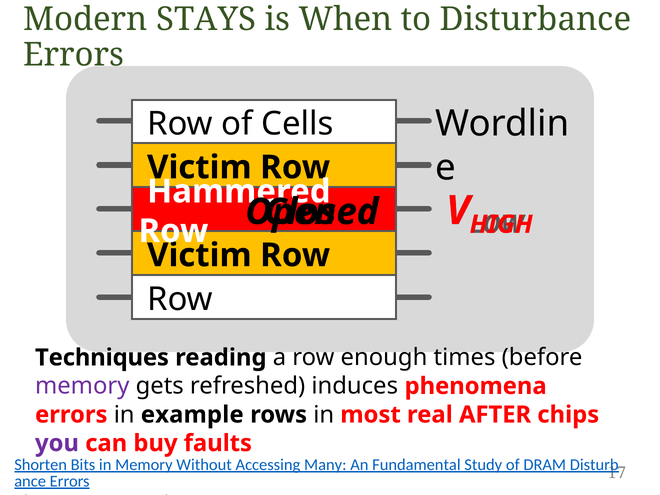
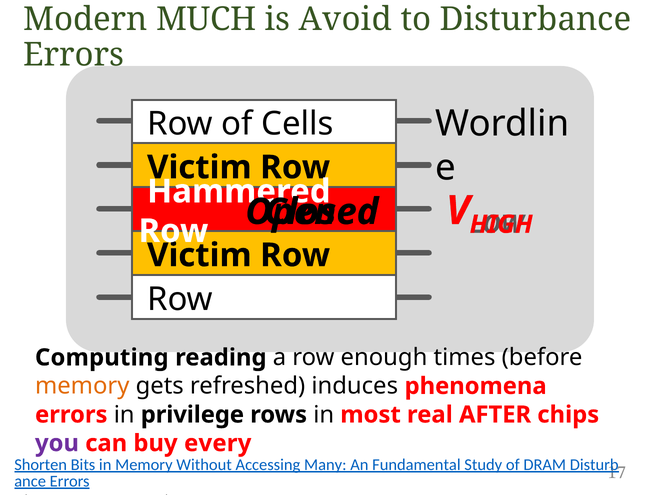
STAYS: STAYS -> MUCH (206, 19)
When: When -> Avoid (345, 19)
Techniques: Techniques -> Computing (102, 358)
memory colour: purple -> orange (82, 386)
example: example -> privilege (192, 415)
faults: faults -> every (218, 443)
